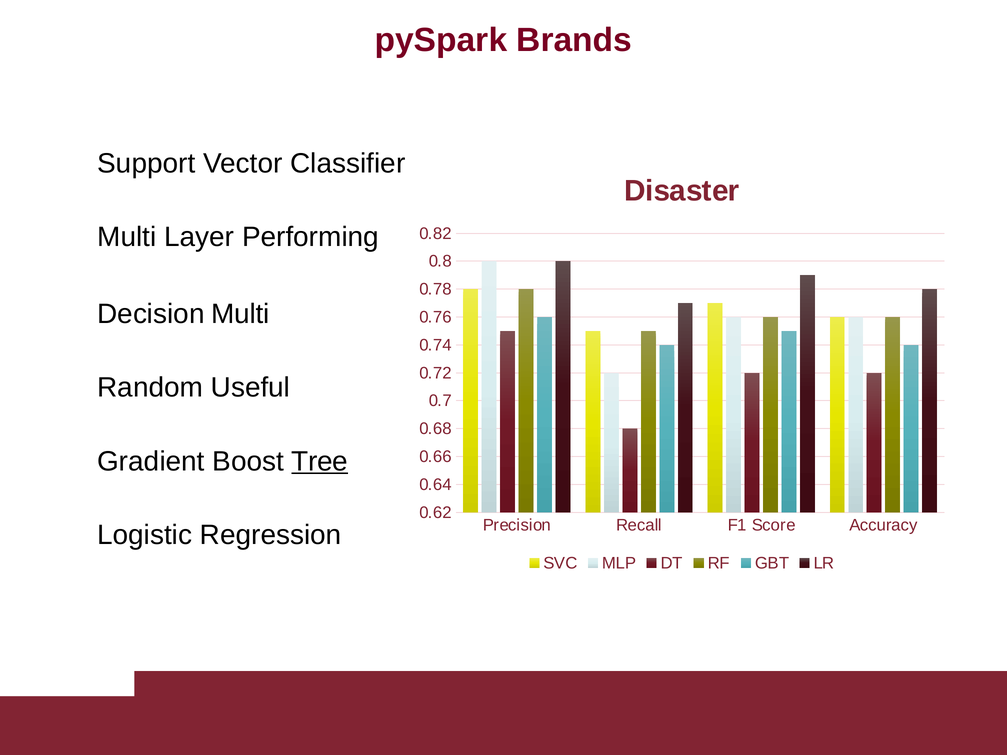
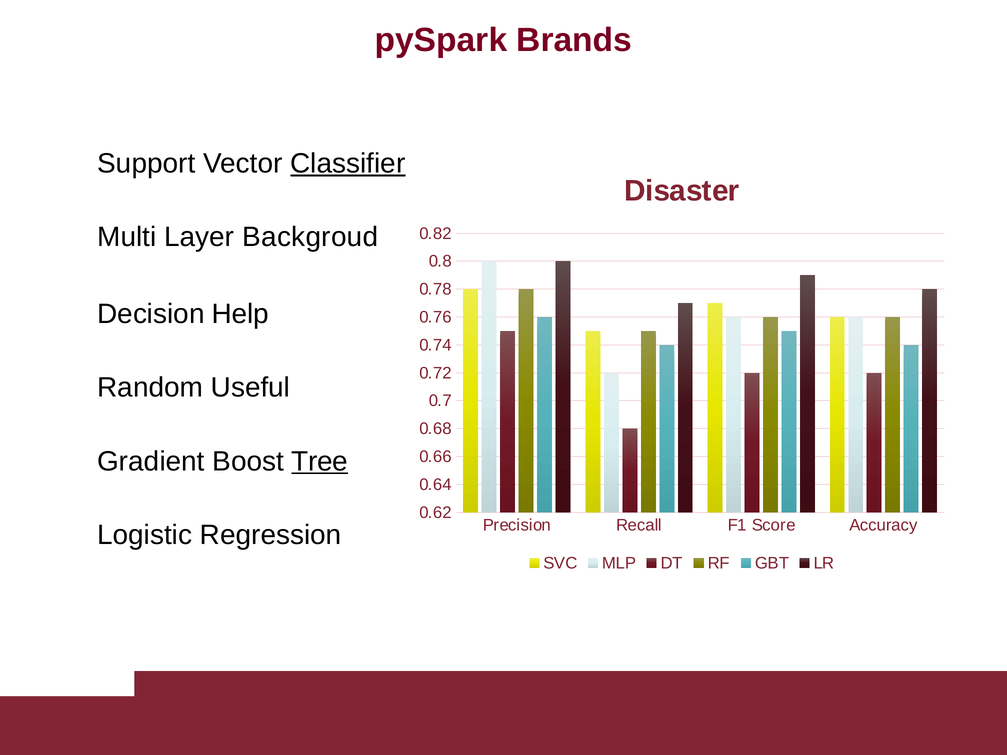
Classifier underline: none -> present (348, 163)
Performing: Performing -> Backgroud (310, 237)
Decision Multi: Multi -> Help (240, 314)
